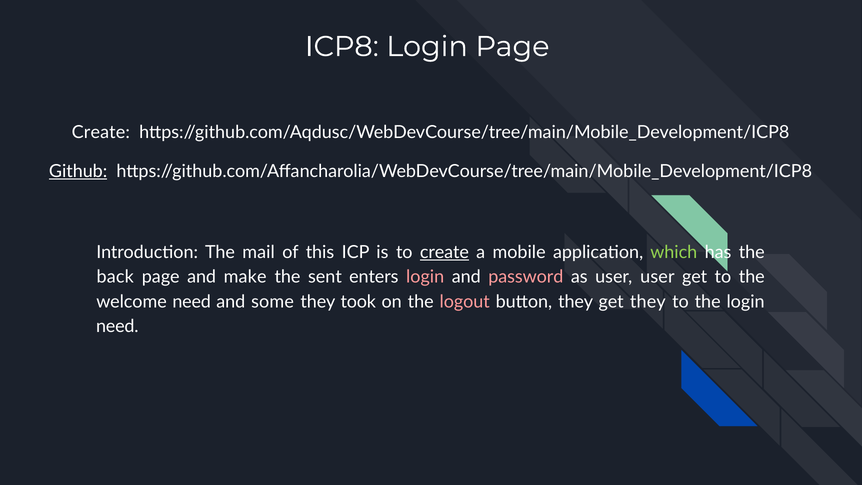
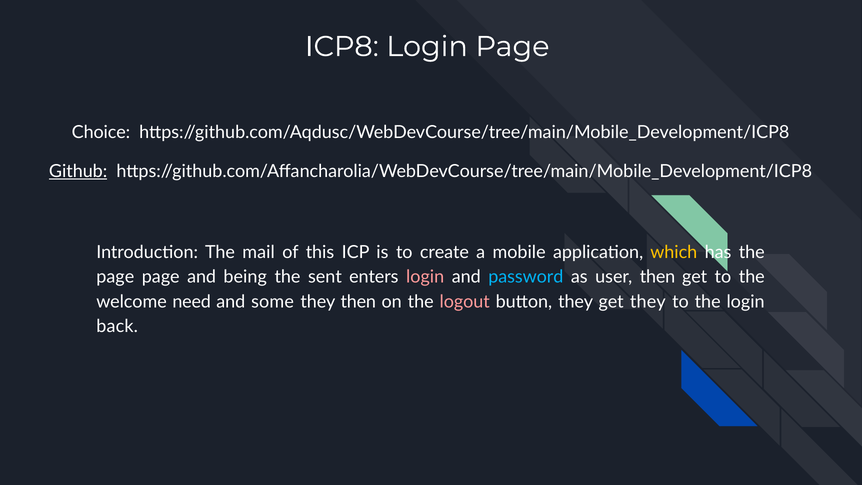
Create: Create -> Choice (101, 132)
create underline: present -> none (444, 252)
which colour: light green -> yellow (674, 252)
back: back -> page (115, 277)
make: make -> being (245, 277)
password colour: pink -> light blue (526, 277)
user user: user -> then (658, 277)
they took: took -> then (358, 302)
need: need -> back (117, 326)
